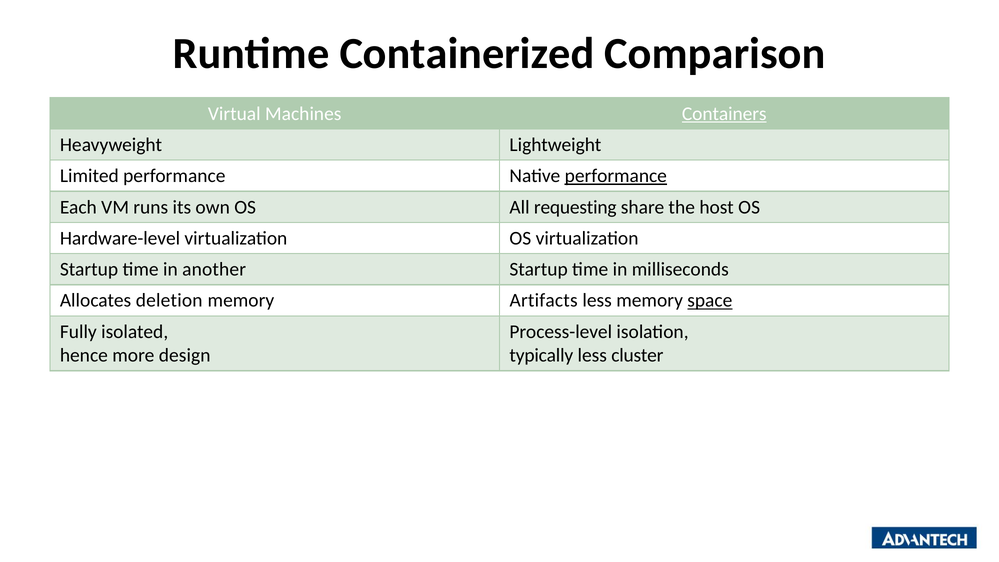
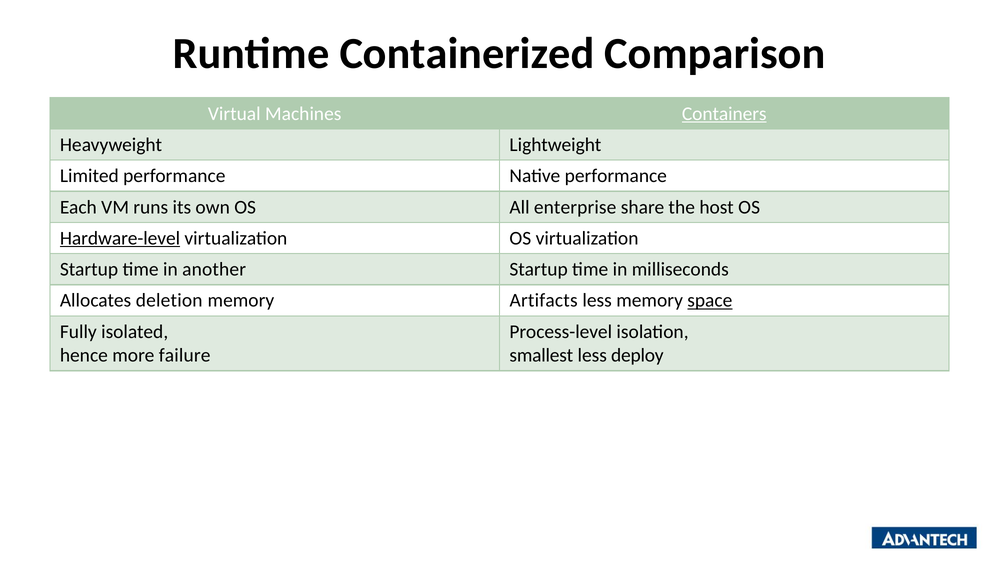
performance underline: present -> none (616, 176)
requesting: requesting -> enterprise (575, 207)
Hardware-level underline: none -> present (120, 238)
design: design -> failure (185, 355)
typically: typically -> smallest (541, 355)
cluster: cluster -> deploy (637, 355)
